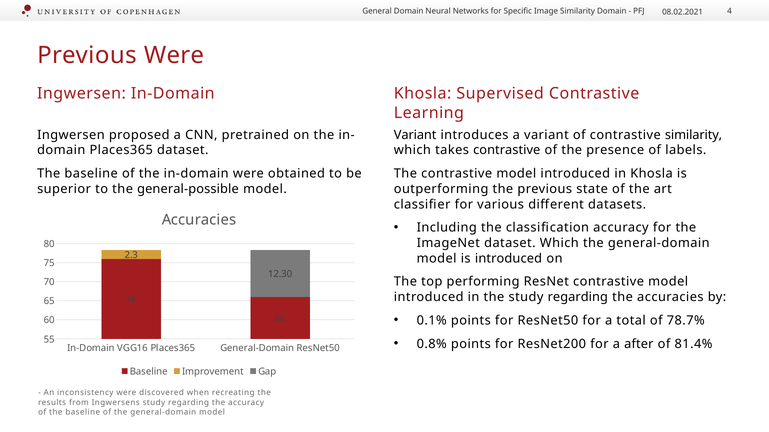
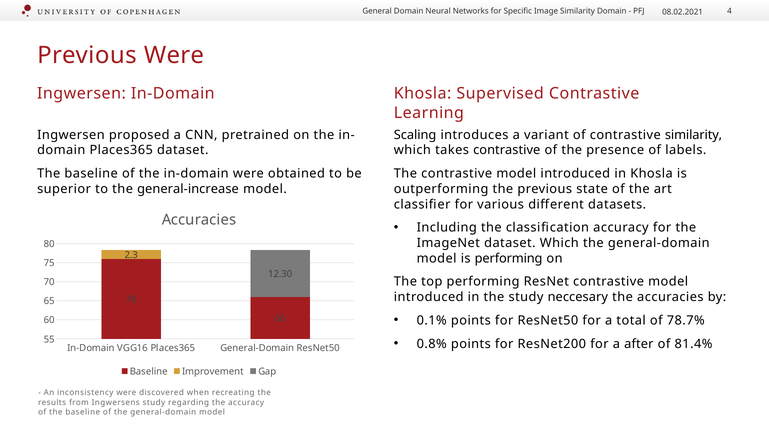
Variant: Variant -> Scaling (415, 135)
general-possible: general-possible -> general-increase (188, 189)
is introduced: introduced -> performing (509, 259)
the study regarding: regarding -> neccesary (578, 297)
